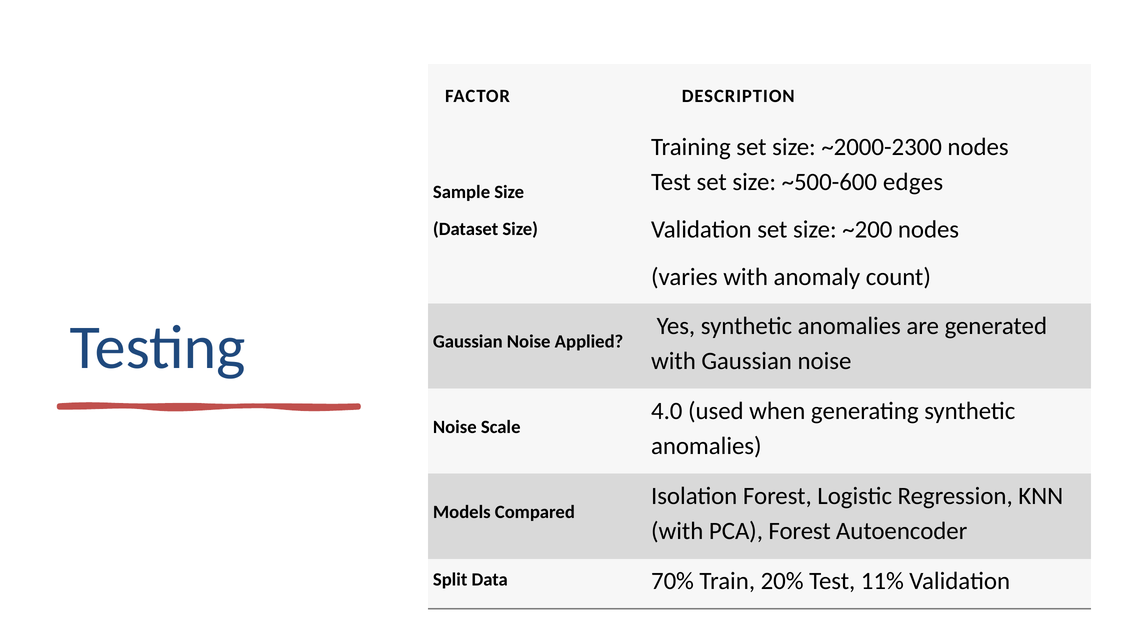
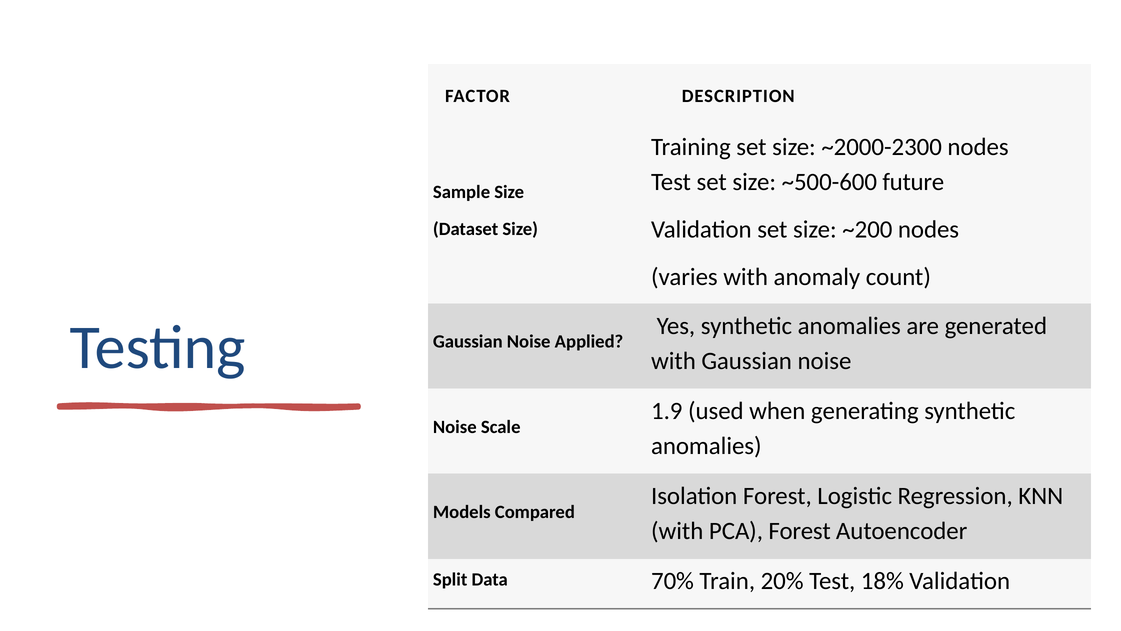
edges: edges -> future (913, 182)
4.0: 4.0 -> 1.9 (667, 411)
11%: 11% -> 18% (882, 581)
